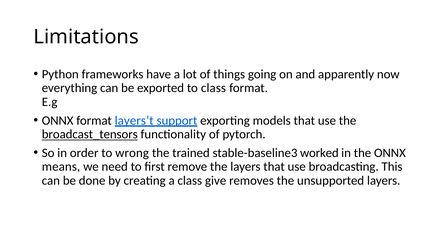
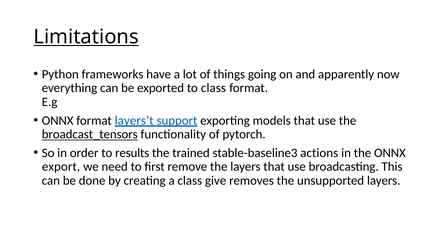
Limitations underline: none -> present (86, 37)
wrong: wrong -> results (132, 153)
worked: worked -> actions (319, 153)
means: means -> export (61, 167)
